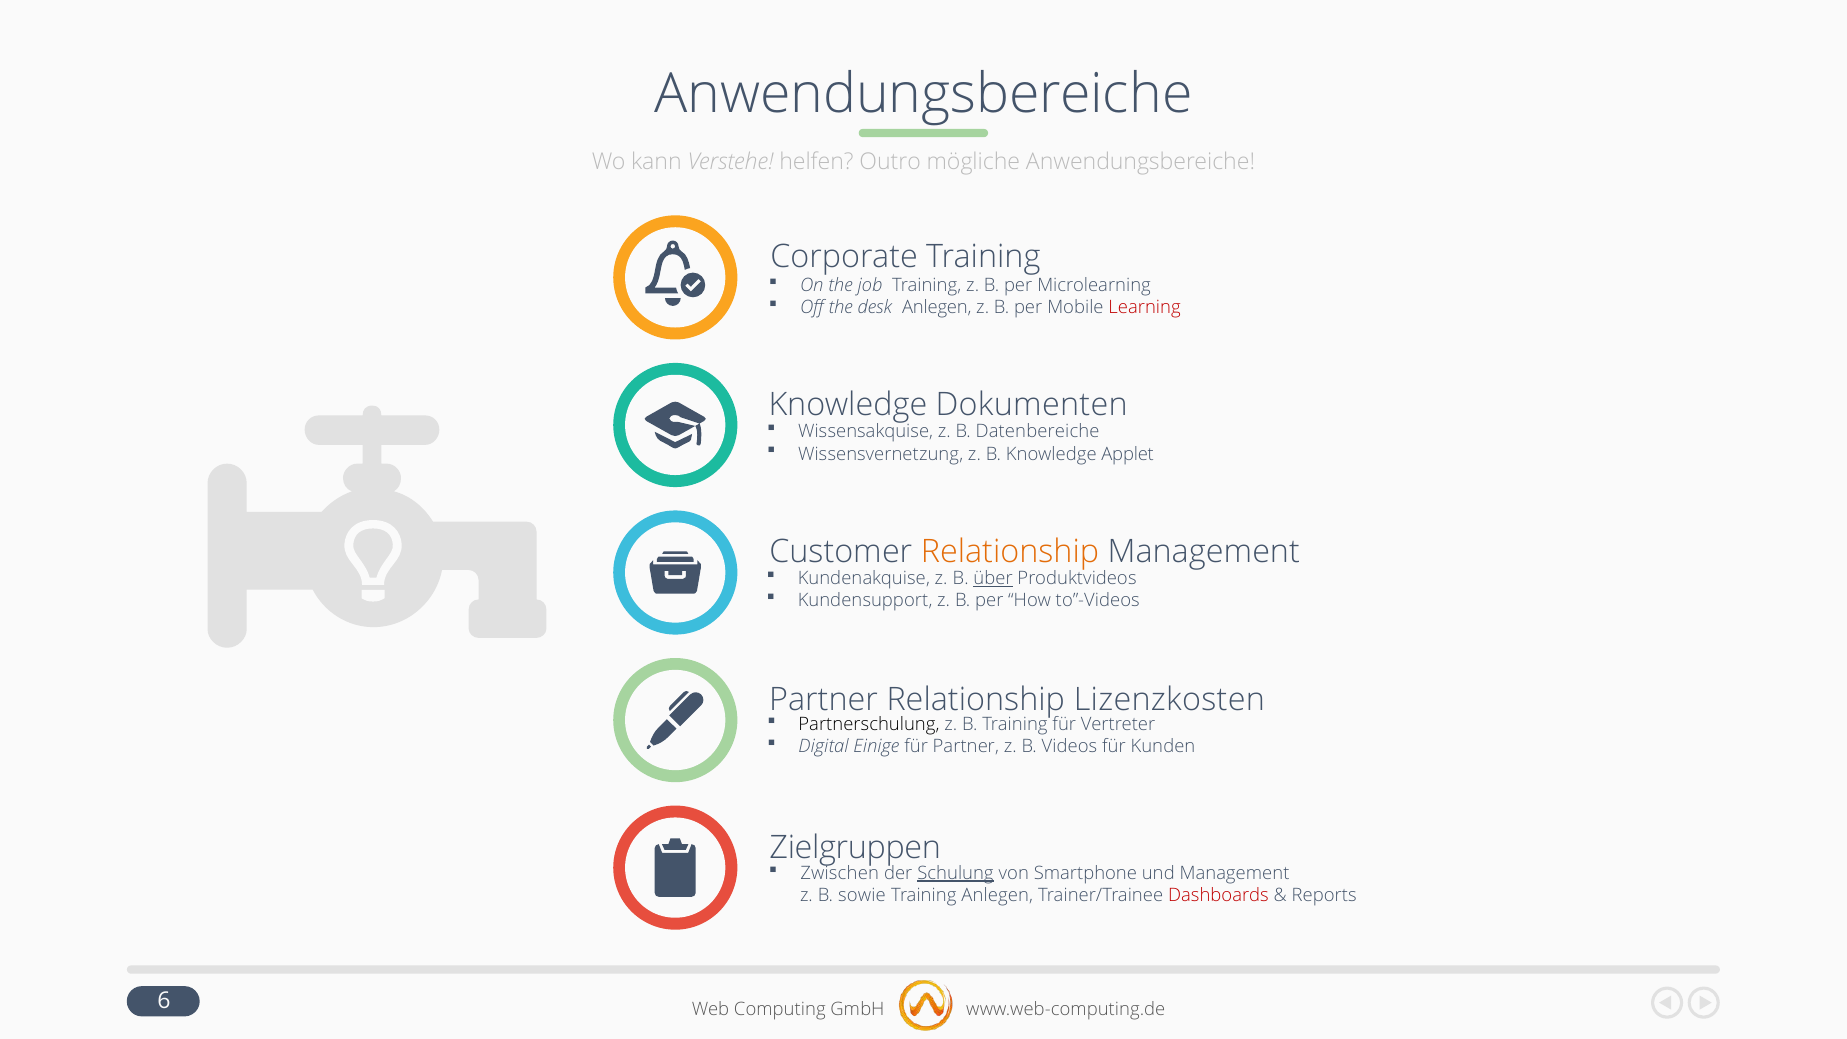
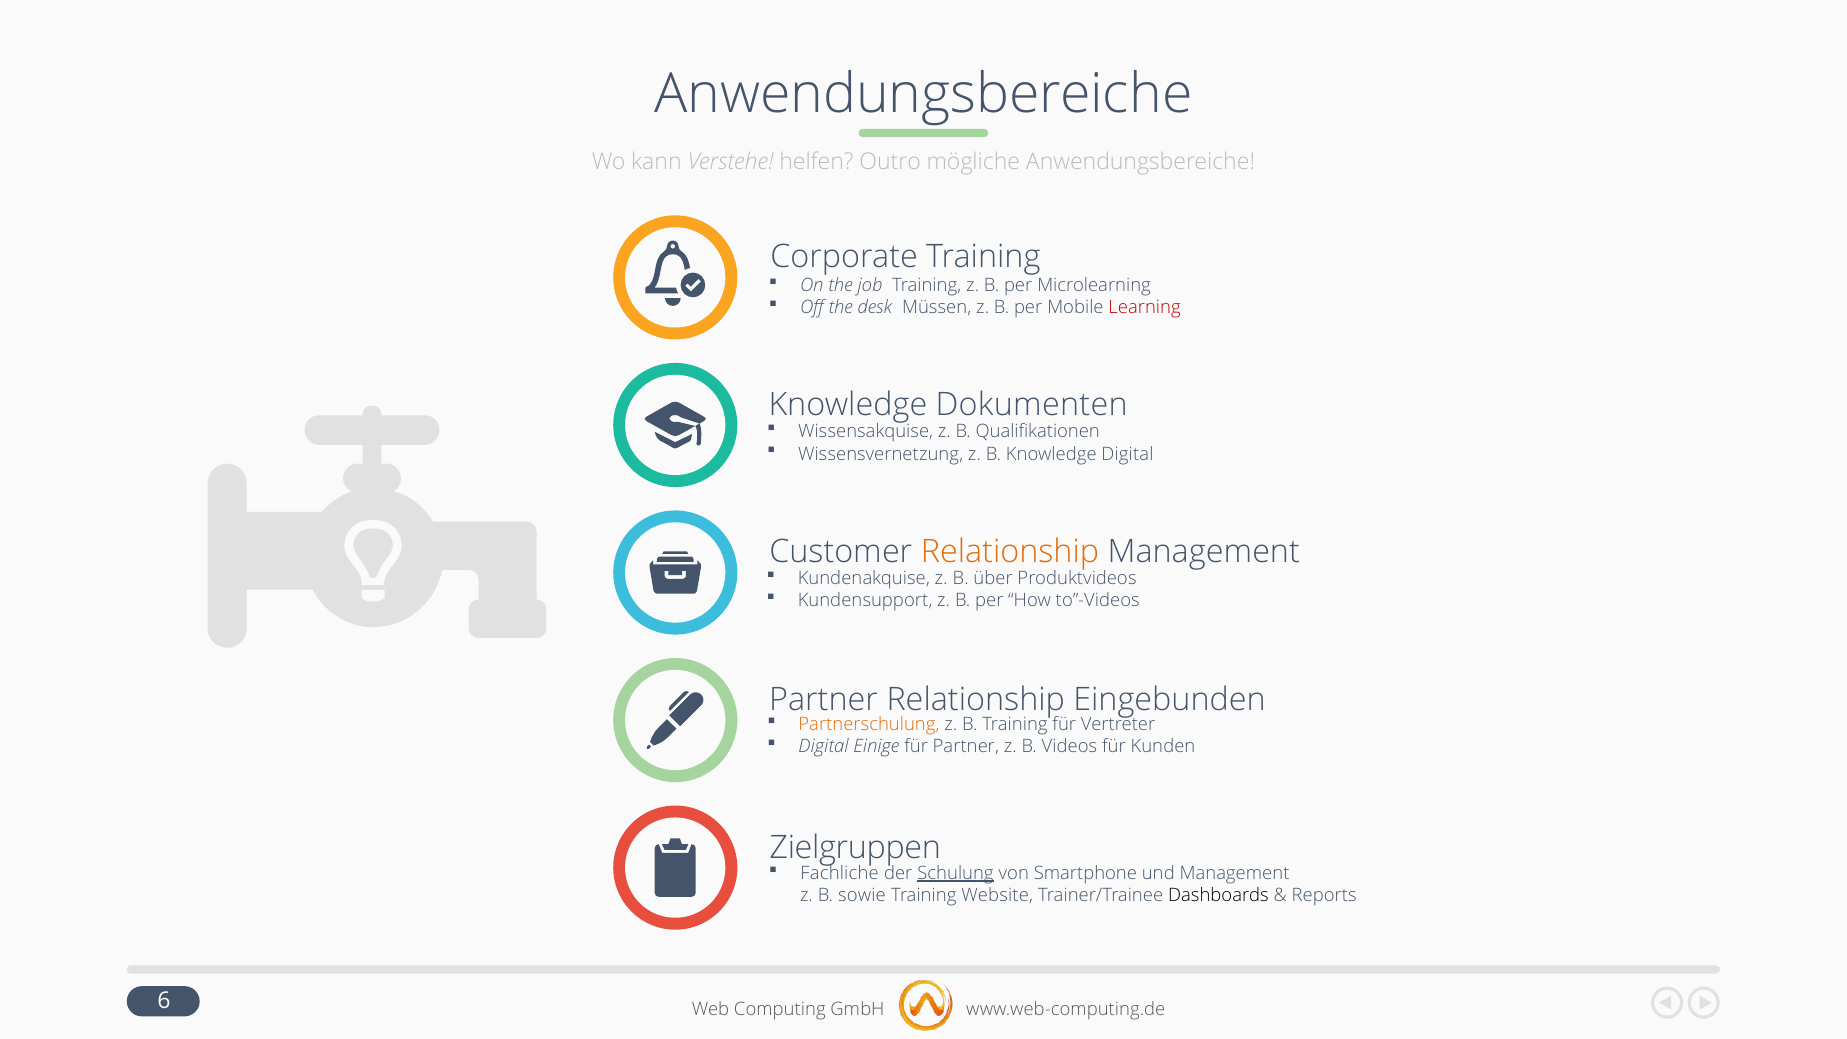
desk Anlegen: Anlegen -> Müssen (937, 308)
Datenbereiche: Datenbereiche -> Qualifikationen (1038, 432)
Knowledge Applet: Applet -> Digital (1127, 454)
über underline: present -> none (993, 578)
Lizenzkosten: Lizenzkosten -> Eingebunden (1169, 700)
Partnerschulung colour: black -> orange (869, 724)
Zwischen: Zwischen -> Fachliche (840, 873)
Training Anlegen: Anlegen -> Website (997, 895)
Dashboards colour: red -> black (1218, 895)
